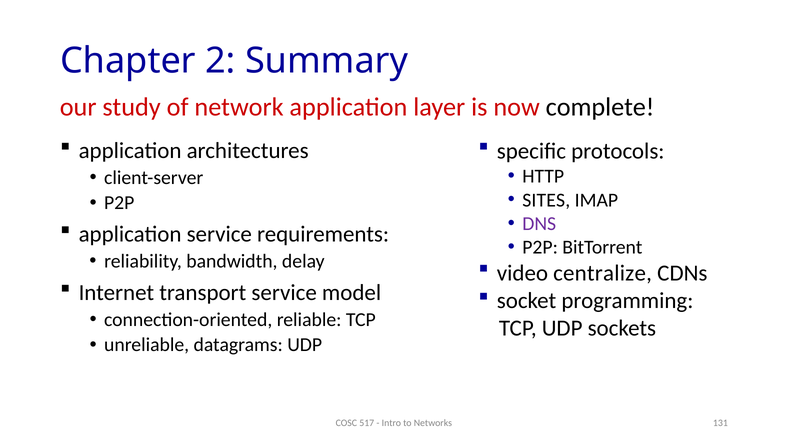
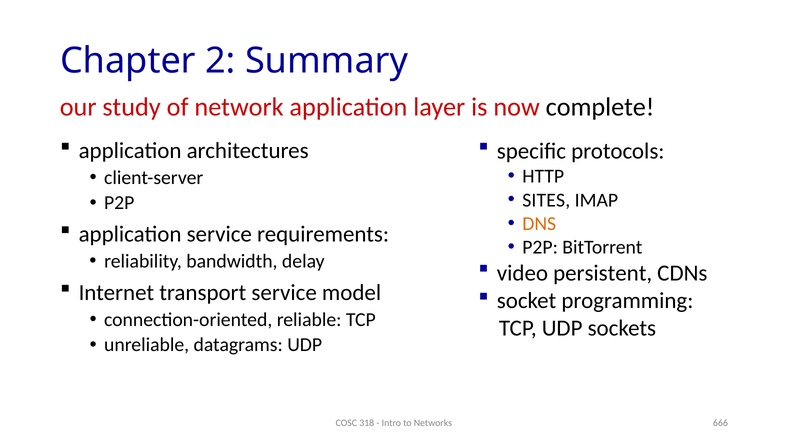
DNS colour: purple -> orange (539, 224)
centralize: centralize -> persistent (603, 273)
517: 517 -> 318 (367, 423)
131: 131 -> 666 (720, 423)
